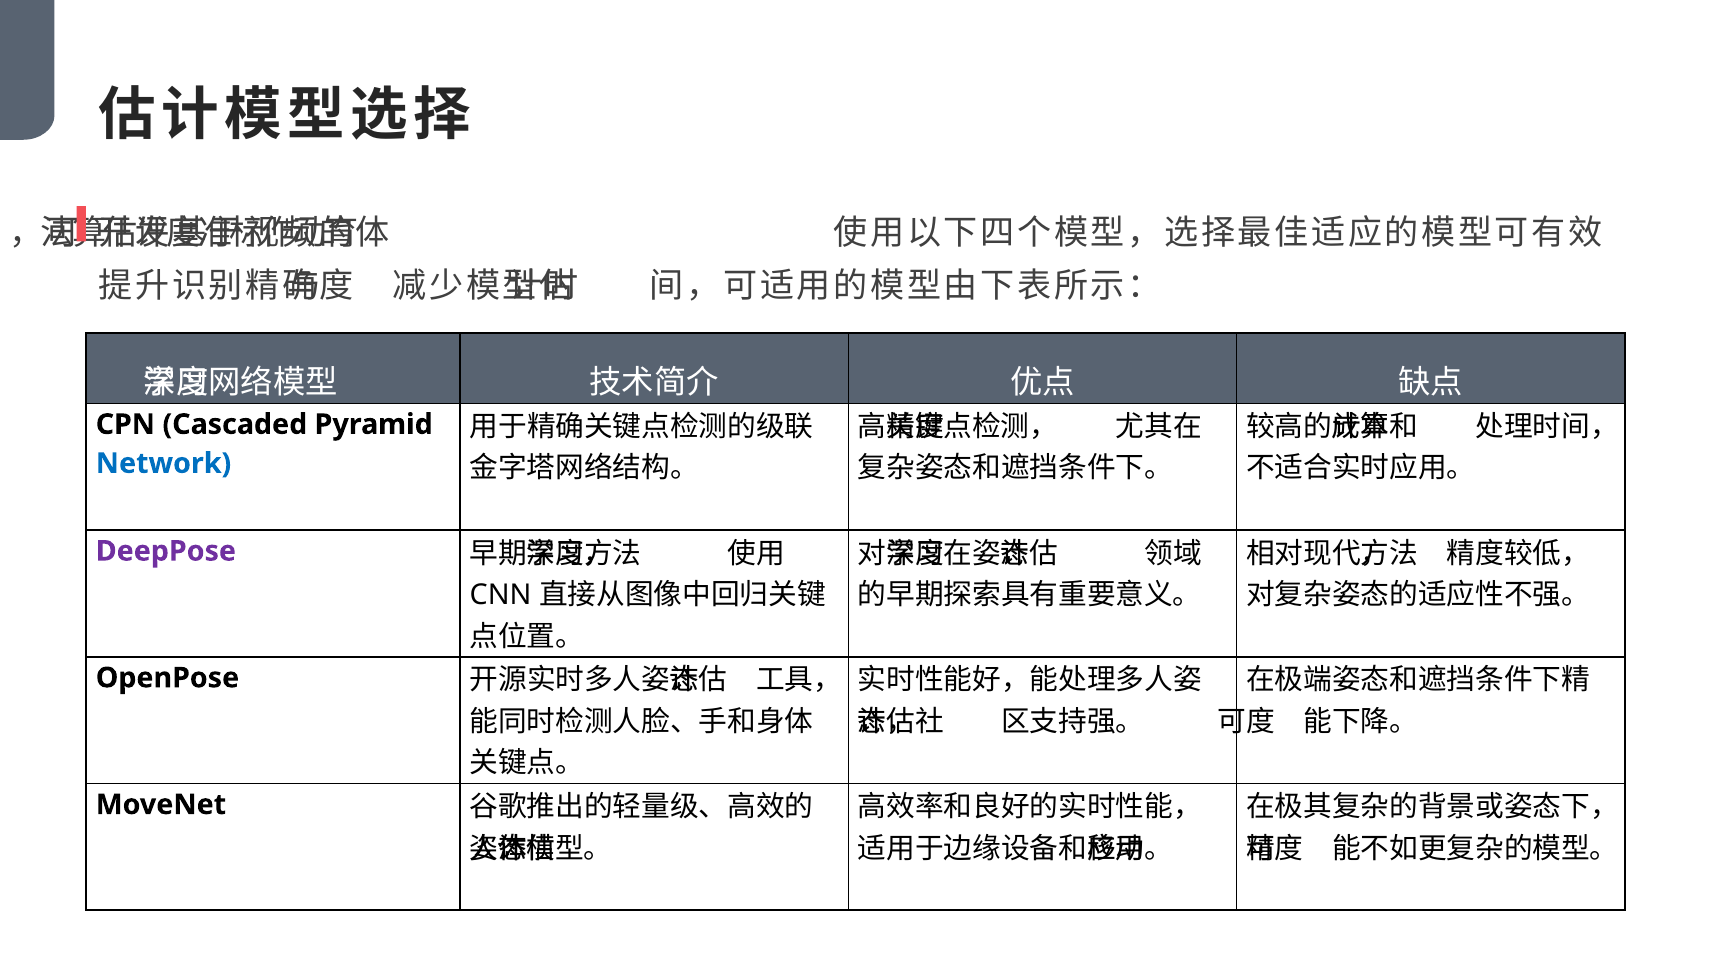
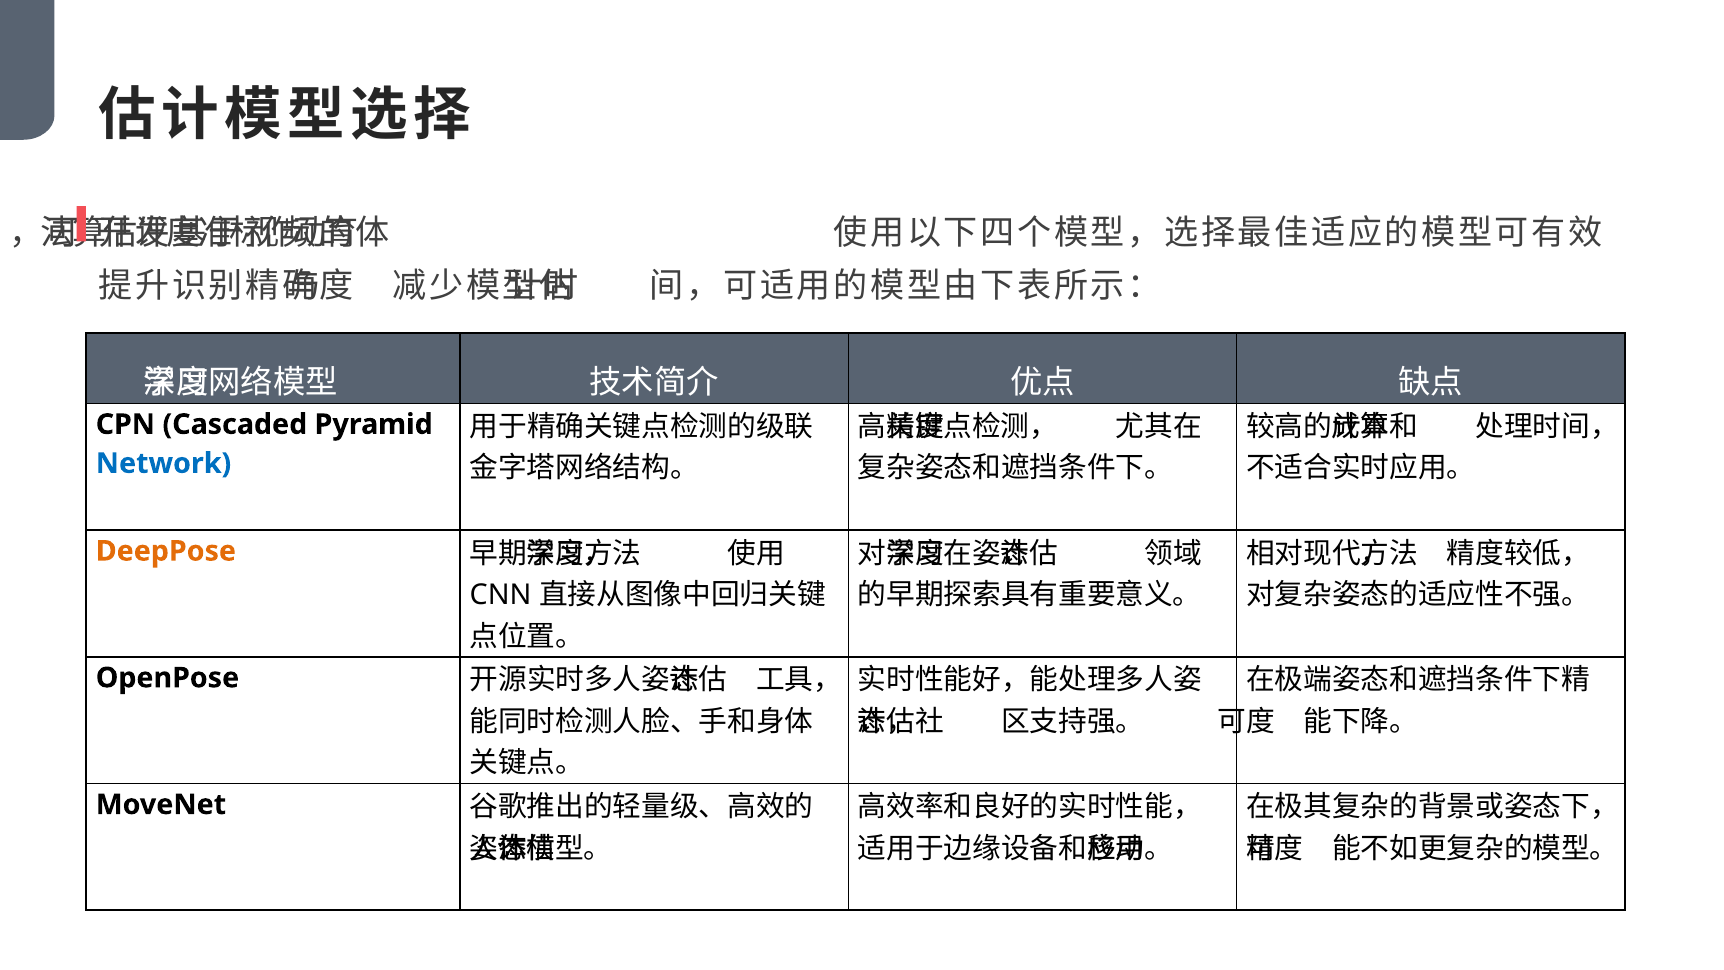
DeepPose colour: purple -> orange (166, 551)
